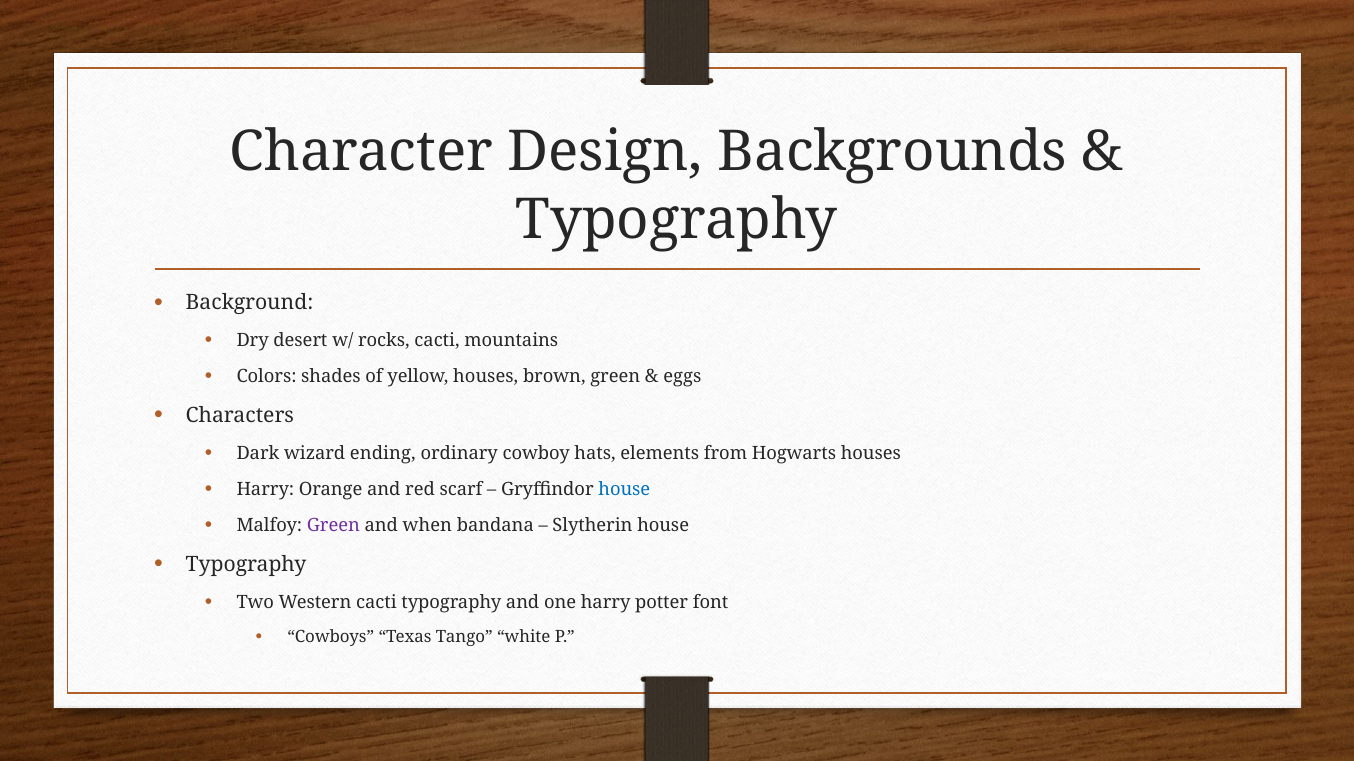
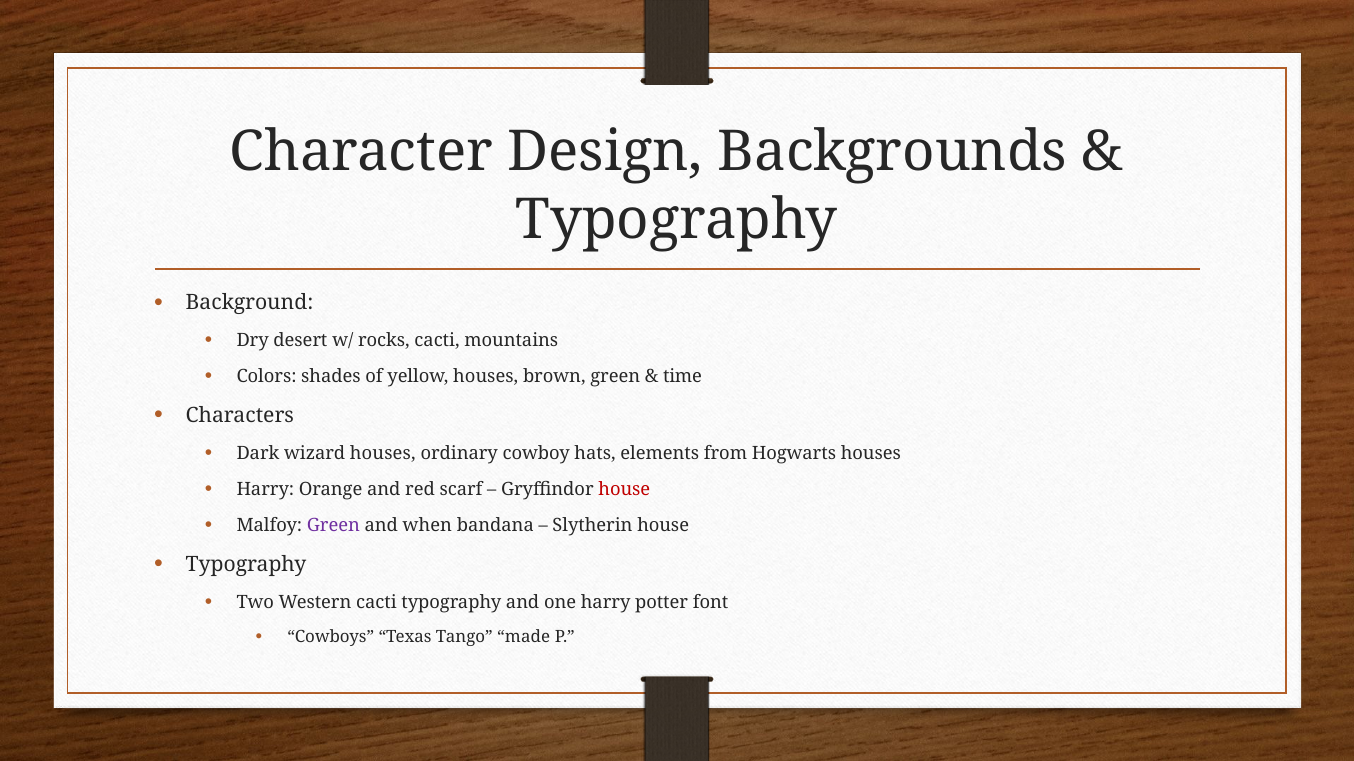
eggs: eggs -> time (682, 377)
wizard ending: ending -> houses (383, 454)
house colour: blue -> red (624, 490)
white: white -> made (524, 637)
